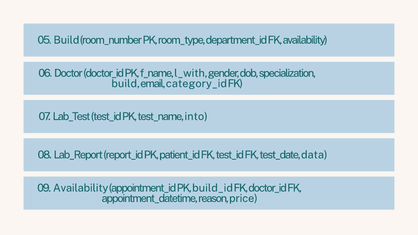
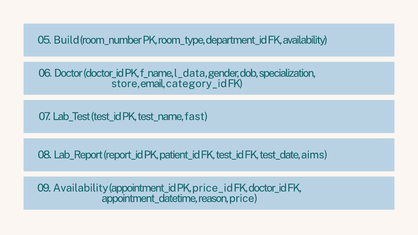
l_with: l_with -> l_data (191, 73)
build: build -> store (126, 84)
into: into -> fast (196, 117)
data: data -> aims (314, 155)
build_id: build_id -> price_id (213, 188)
